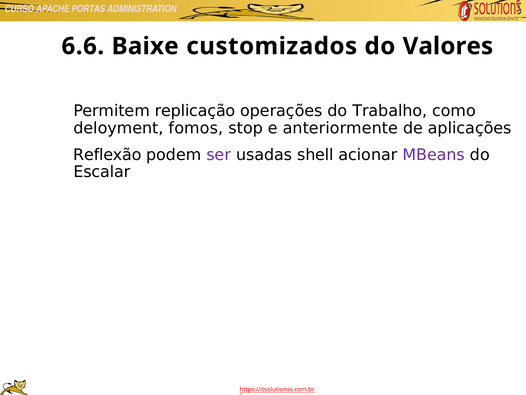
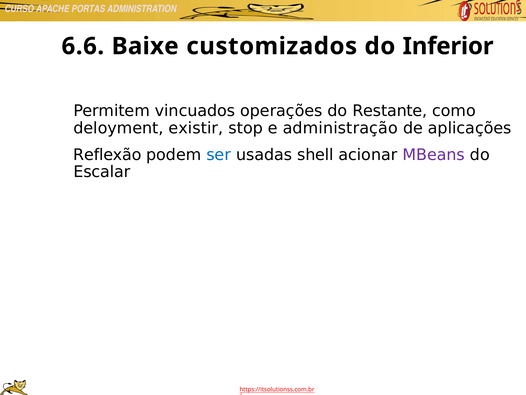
Valores: Valores -> Inferior (448, 46)
replicação: replicação -> vincuados (195, 111)
Trabalho: Trabalho -> Restante (390, 111)
fomos: fomos -> existir (196, 128)
anteriormente: anteriormente -> administração (340, 128)
ser colour: purple -> blue (219, 155)
